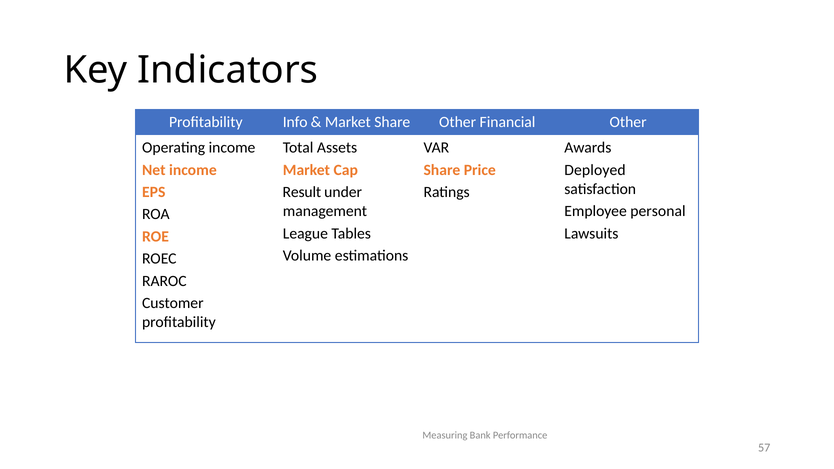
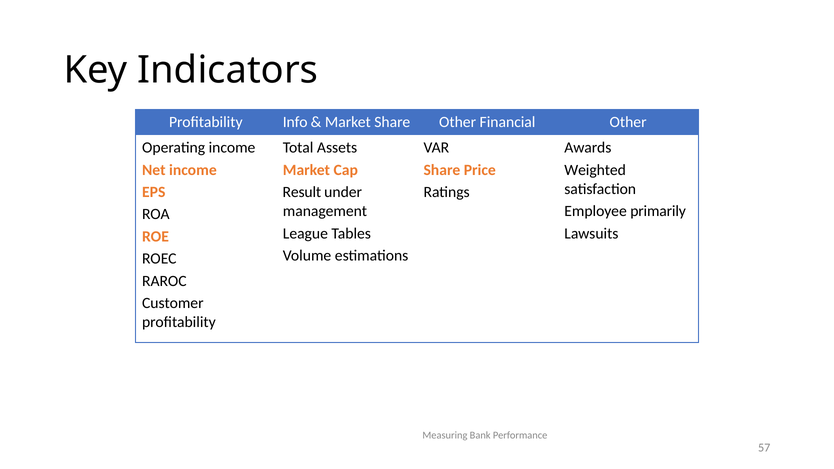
Deployed: Deployed -> Weighted (595, 170)
personal: personal -> primarily (658, 211)
